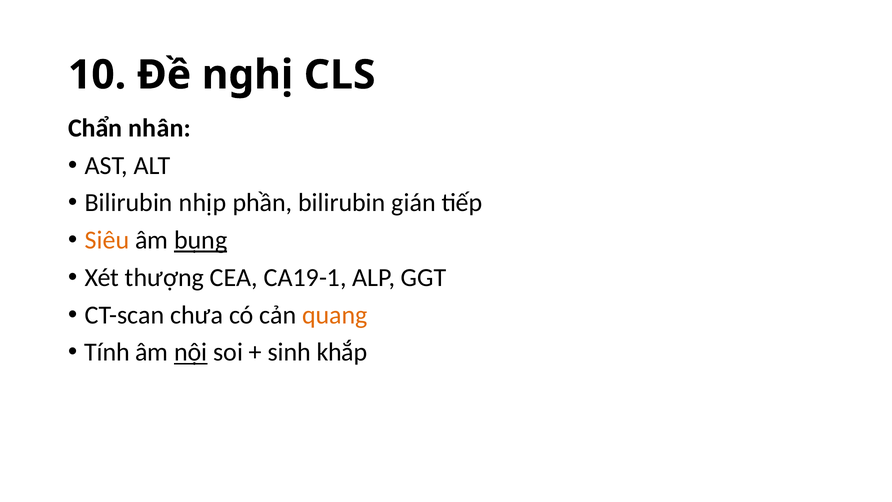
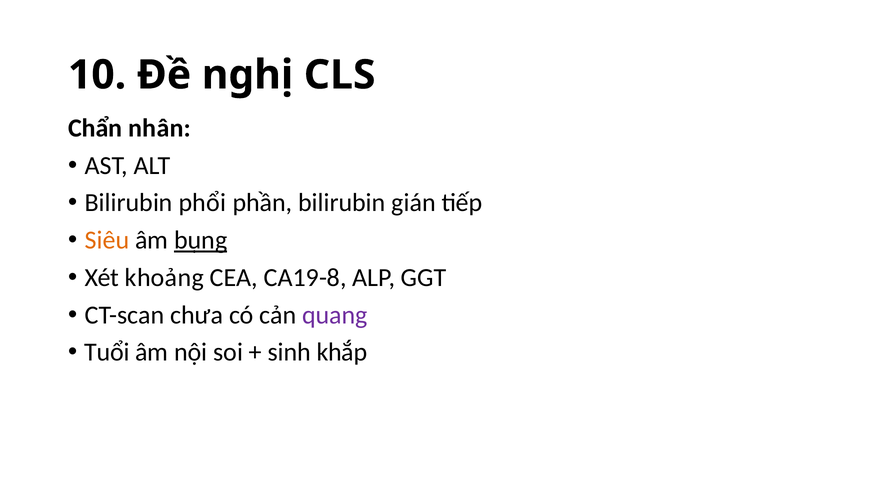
nhịp: nhịp -> phổi (202, 203)
thượng: thượng -> khoảng (164, 277)
CA19-1: CA19-1 -> CA19-8 (305, 277)
quang colour: orange -> purple (335, 315)
Tính: Tính -> Tuổi (107, 352)
nội underline: present -> none (191, 352)
